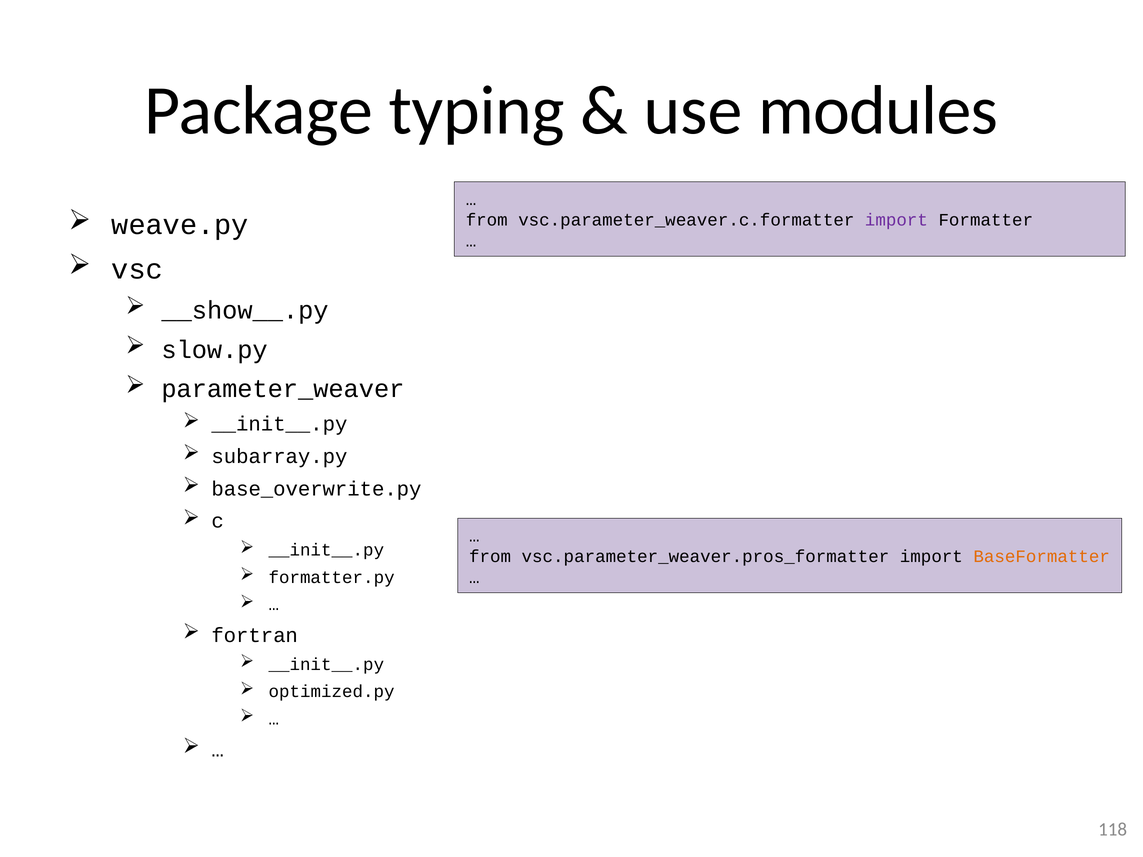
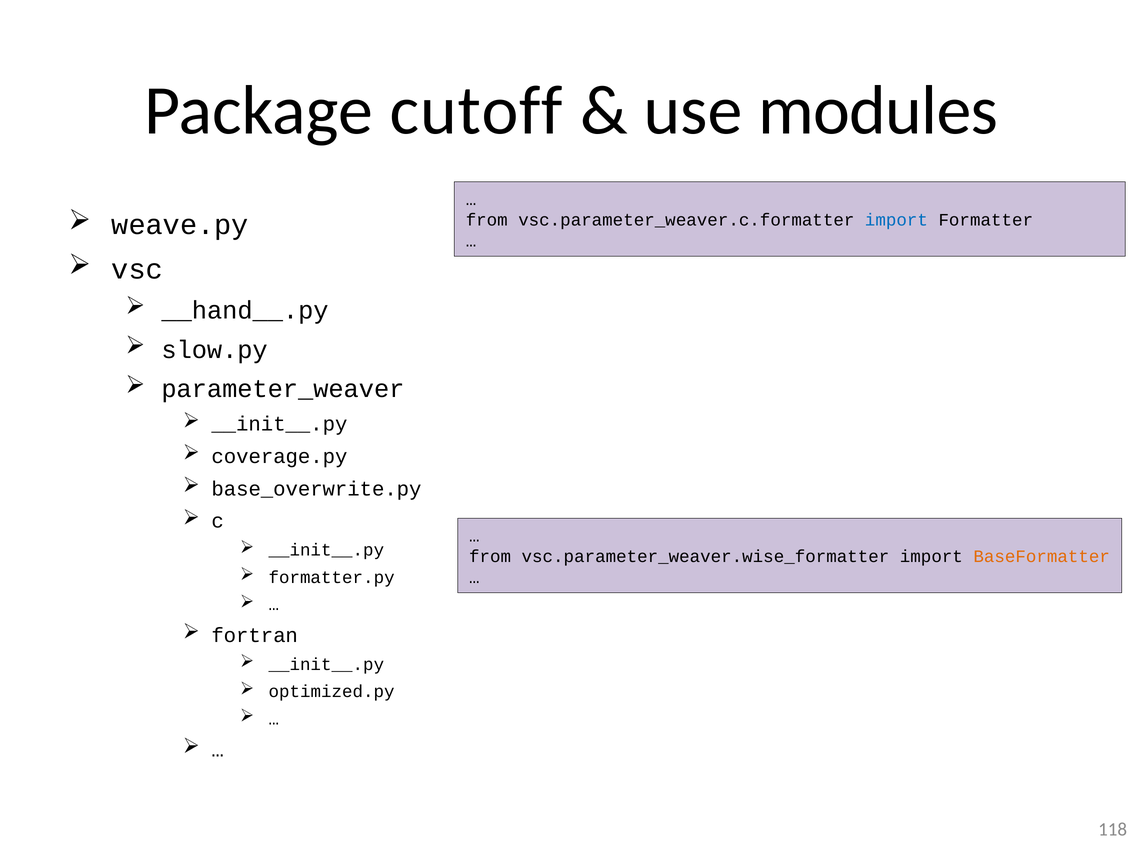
typing: typing -> cutoff (476, 111)
import colour: purple -> blue (896, 220)
__show__.py: __show__.py -> __hand__.py (245, 310)
subarray.py: subarray.py -> coverage.py (279, 456)
vsc.parameter_weaver.pros_formatter: vsc.parameter_weaver.pros_formatter -> vsc.parameter_weaver.wise_formatter (705, 557)
